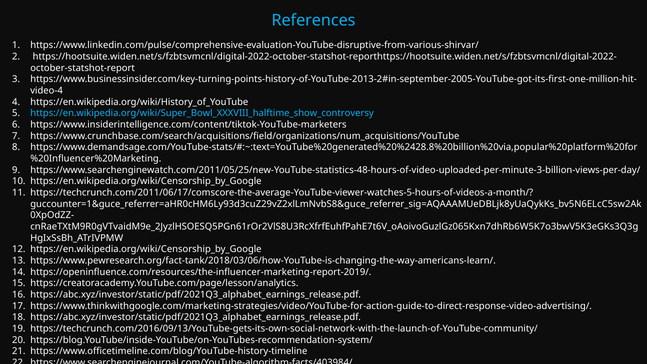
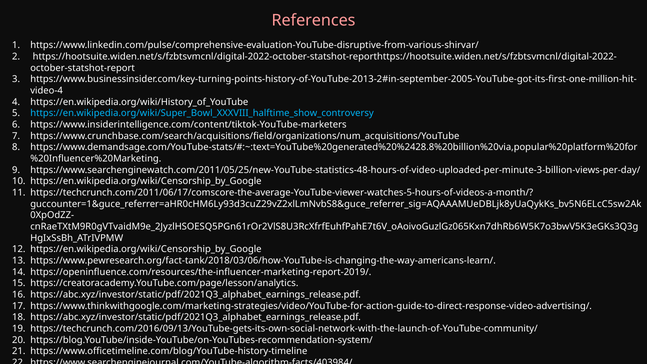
References colour: light blue -> pink (313, 21)
